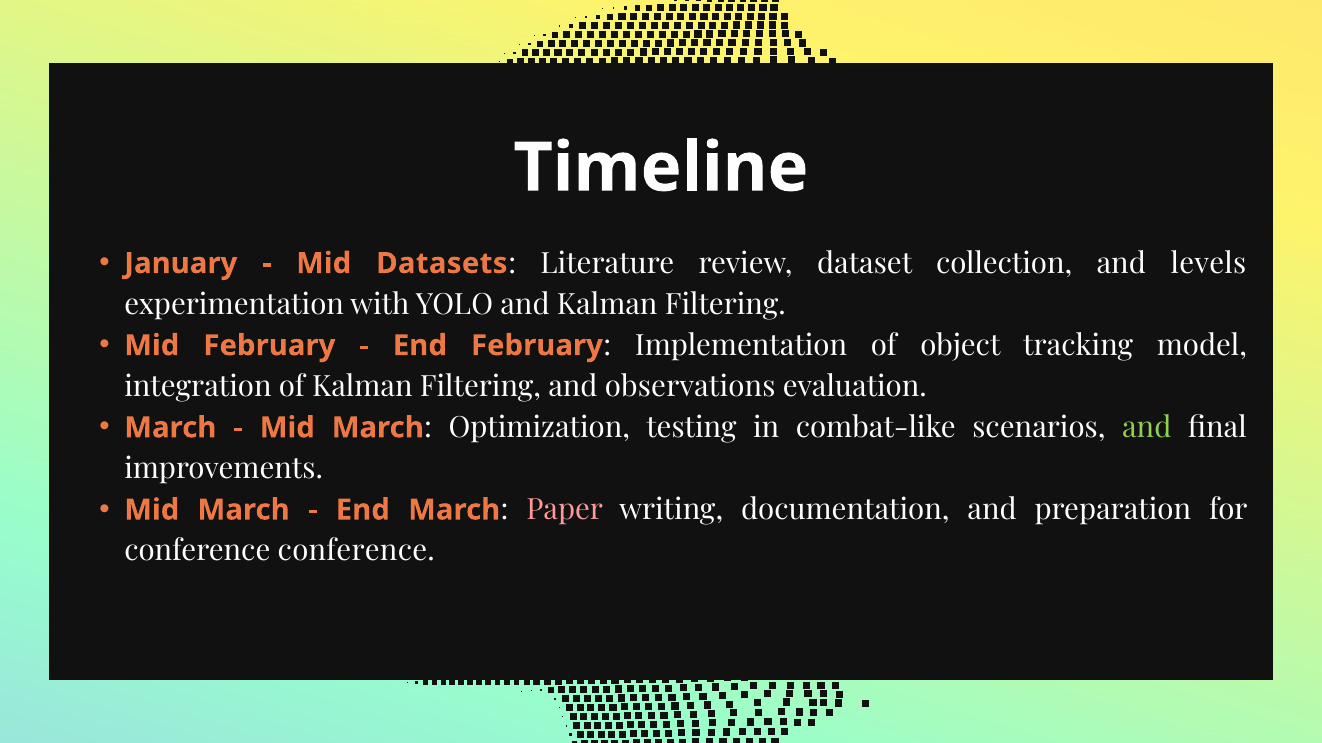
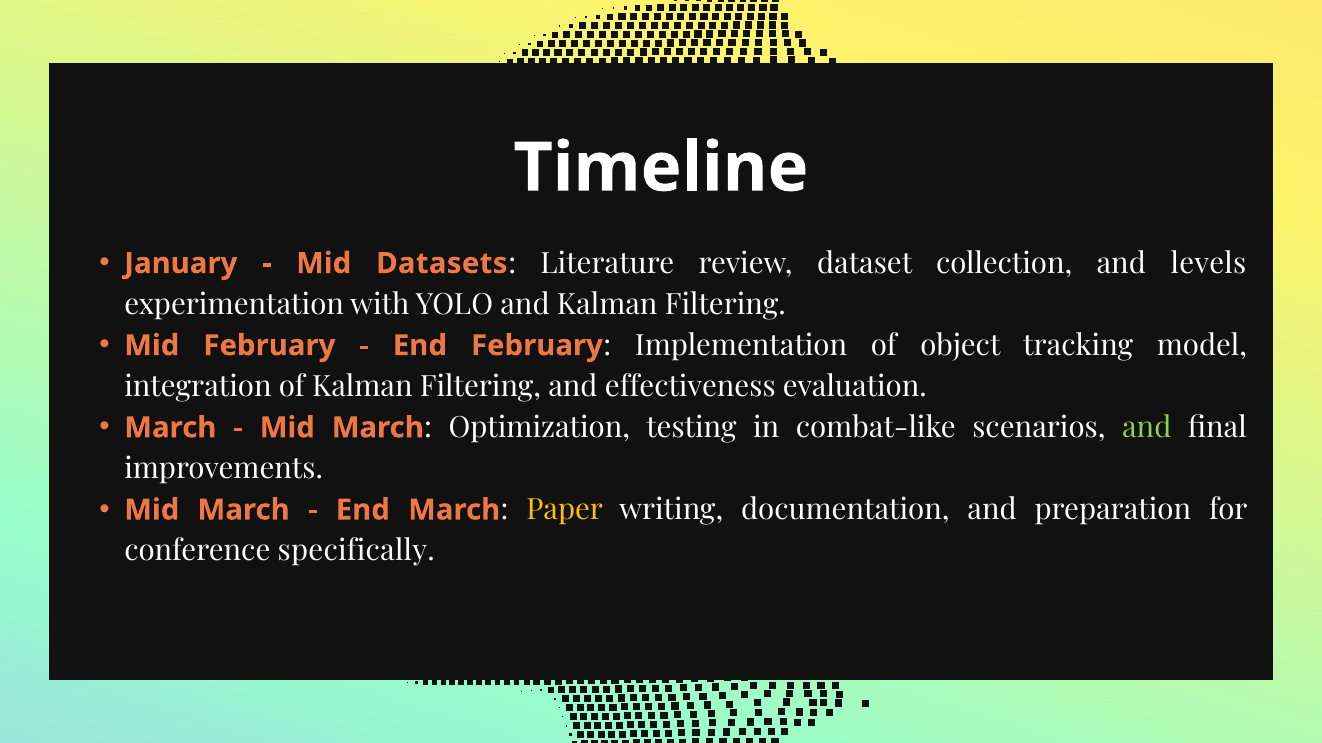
observations: observations -> effectiveness (690, 387)
Paper colour: pink -> yellow (565, 510)
conference conference: conference -> specifically (356, 551)
